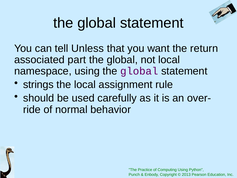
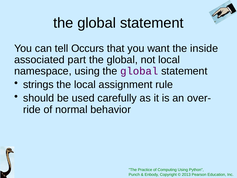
Unless: Unless -> Occurs (88, 48)
return: return -> inside (204, 48)
